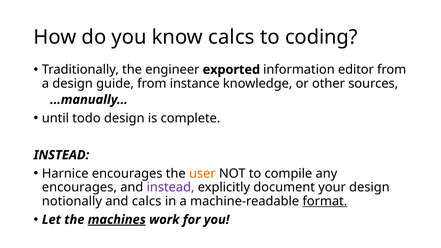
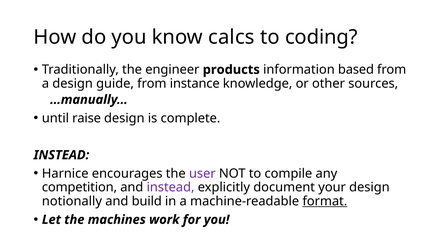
exported: exported -> products (231, 70)
editor: editor -> based (356, 70)
todo: todo -> raise (87, 118)
user colour: orange -> purple (202, 174)
encourages: encourages -> competition (79, 187)
and calcs: calcs -> build (147, 201)
machines underline: present -> none (117, 220)
